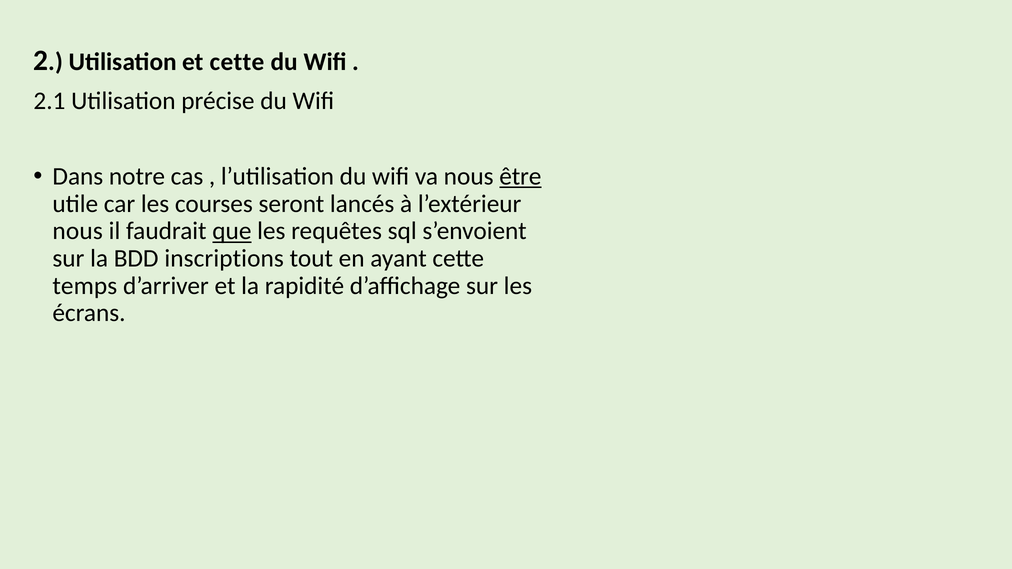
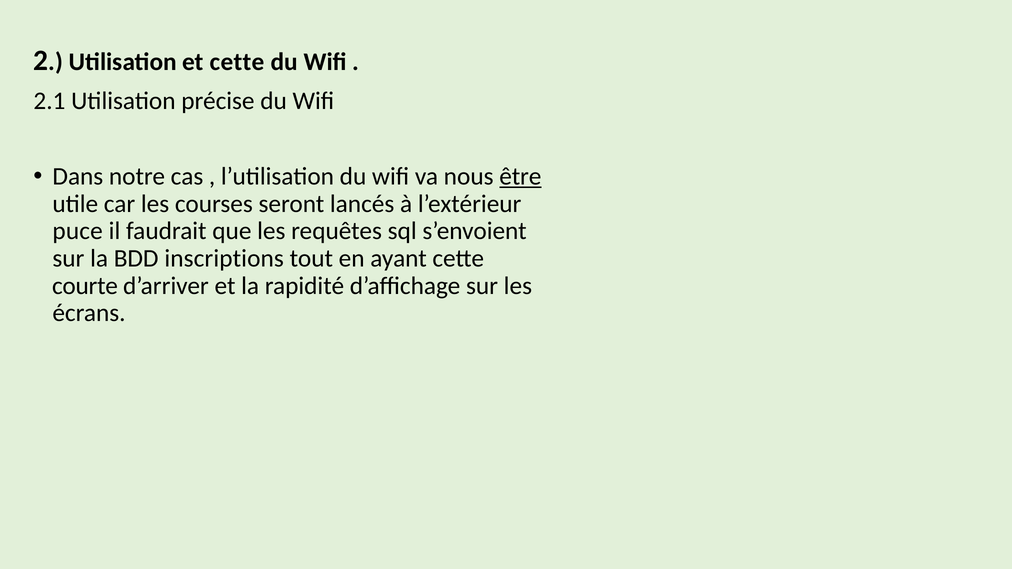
nous: nous -> puce (78, 231)
que underline: present -> none (232, 231)
temps: temps -> courte (85, 286)
